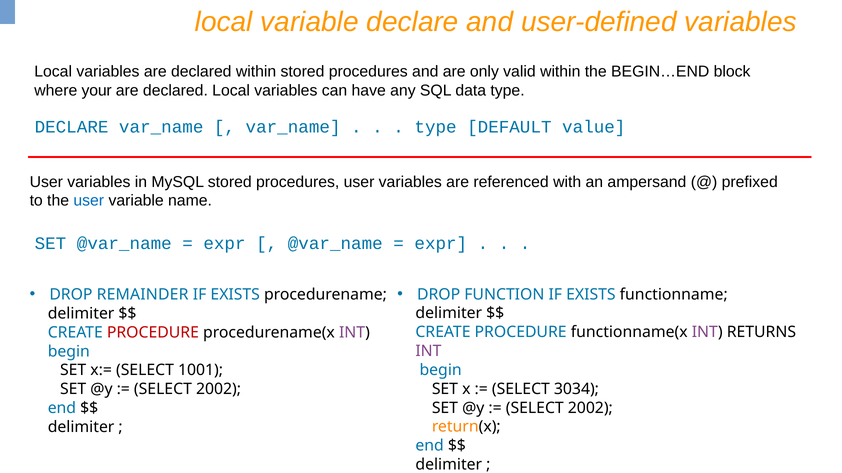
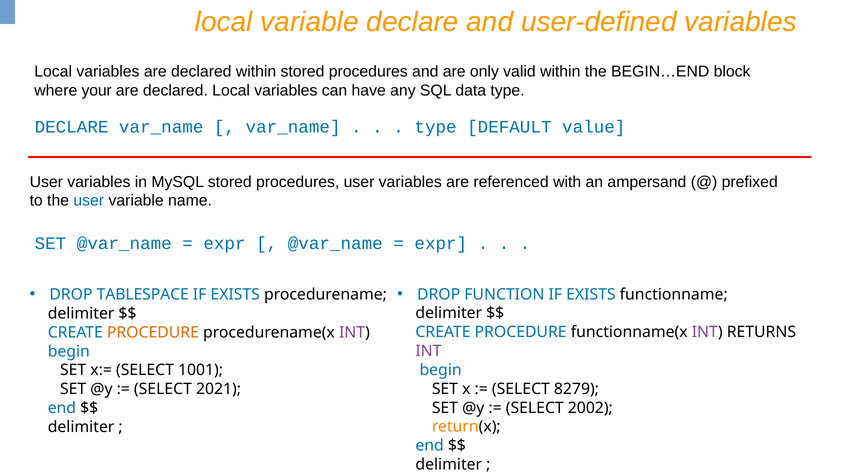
REMAINDER: REMAINDER -> TABLESPACE (143, 295)
PROCEDURE colour: red -> orange (153, 333)
3034: 3034 -> 8279 (576, 389)
2002: 2002 -> 2021 (219, 390)
